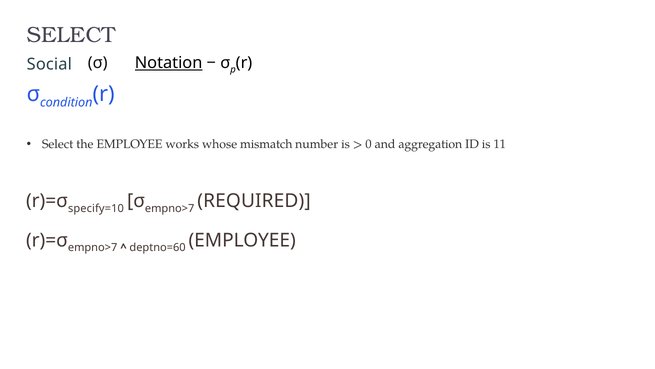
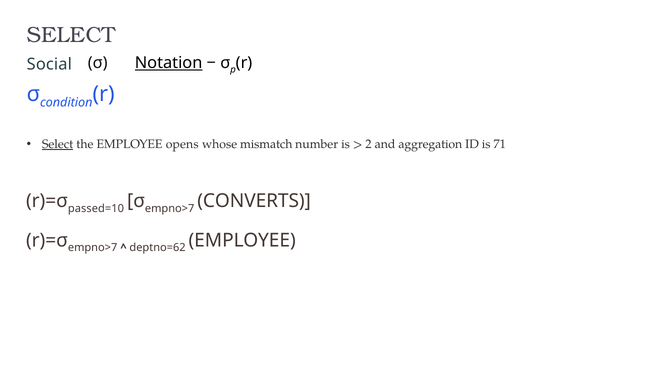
Select underline: none -> present (58, 144)
works: works -> opens (182, 144)
0: 0 -> 2 (368, 144)
11: 11 -> 71 (500, 144)
specify=10: specify=10 -> passed=10 (96, 208)
REQUIRED: REQUIRED -> CONVERTS (254, 201)
deptno=60: deptno=60 -> deptno=62 (158, 247)
